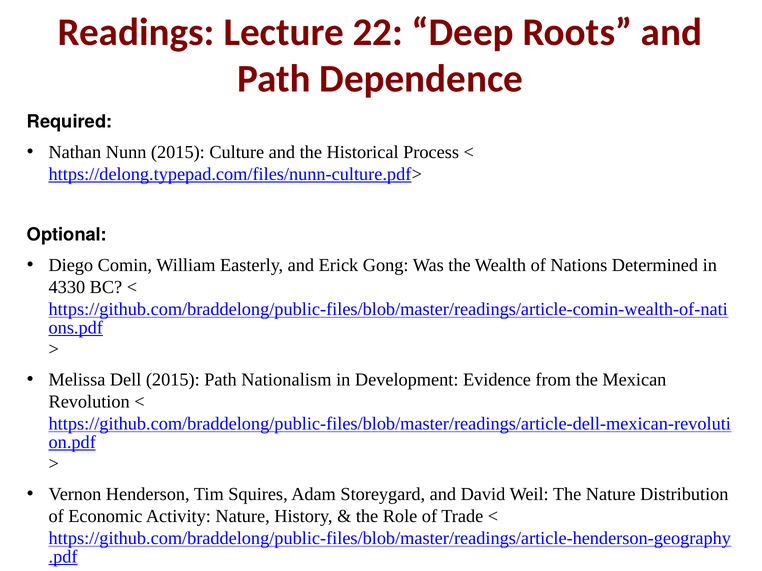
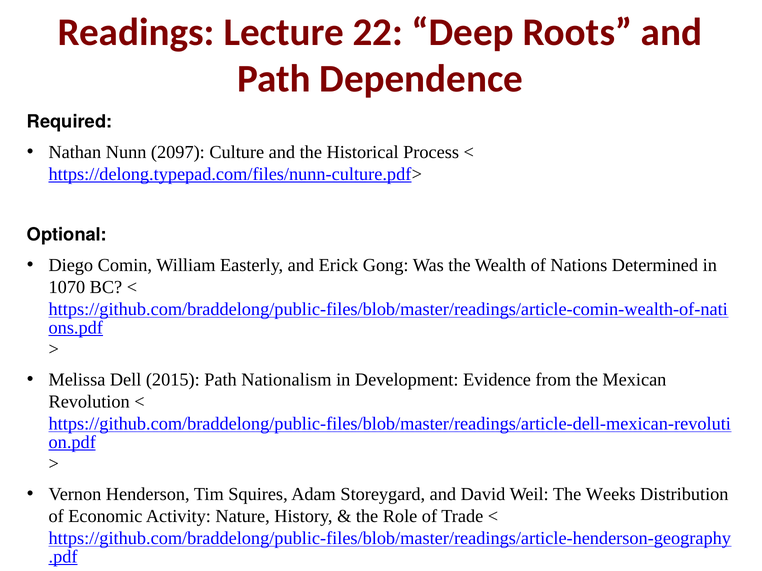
Nunn 2015: 2015 -> 2097 (178, 152)
4330: 4330 -> 1070 (67, 288)
The Nature: Nature -> Weeks (611, 495)
